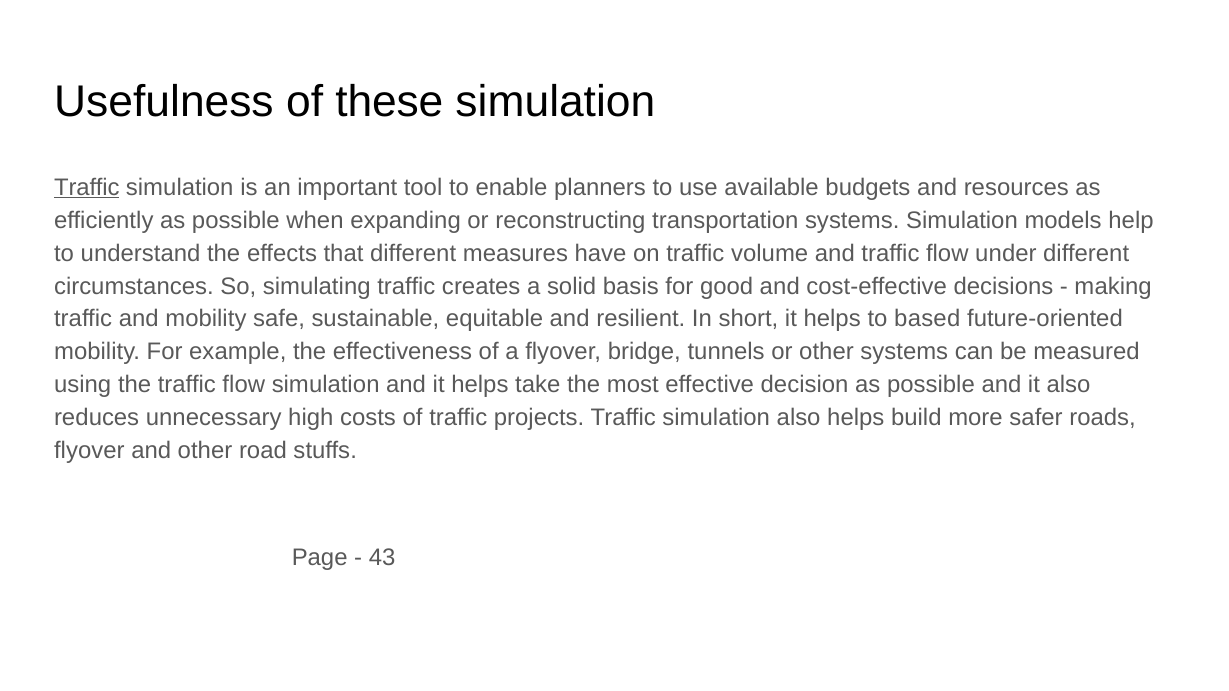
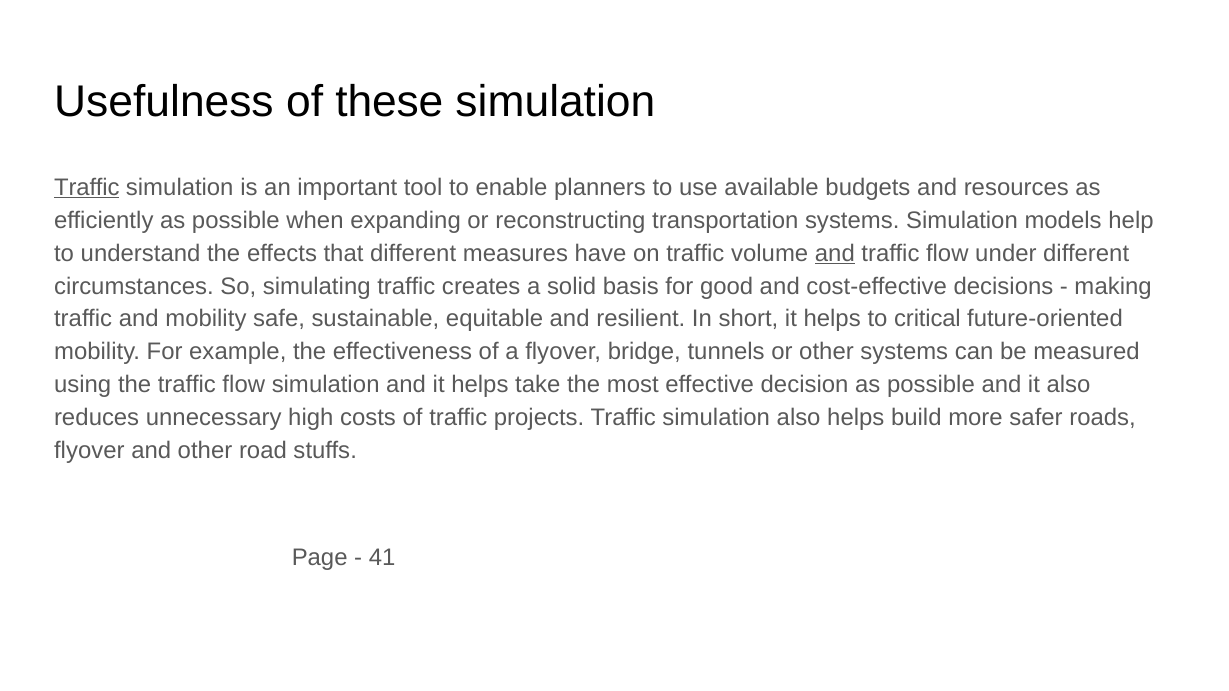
and underline: none -> present (835, 253)
based: based -> critical (927, 319)
43: 43 -> 41 (382, 558)
